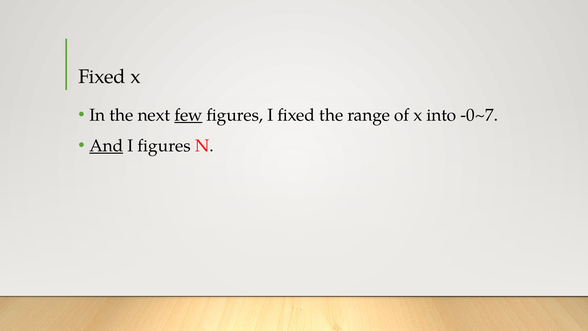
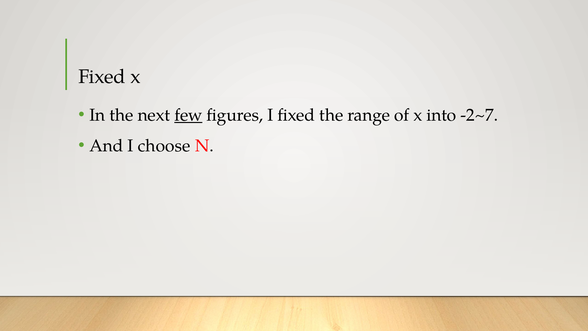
-0~7: -0~7 -> -2~7 (479, 115)
And underline: present -> none (106, 146)
I figures: figures -> choose (164, 146)
